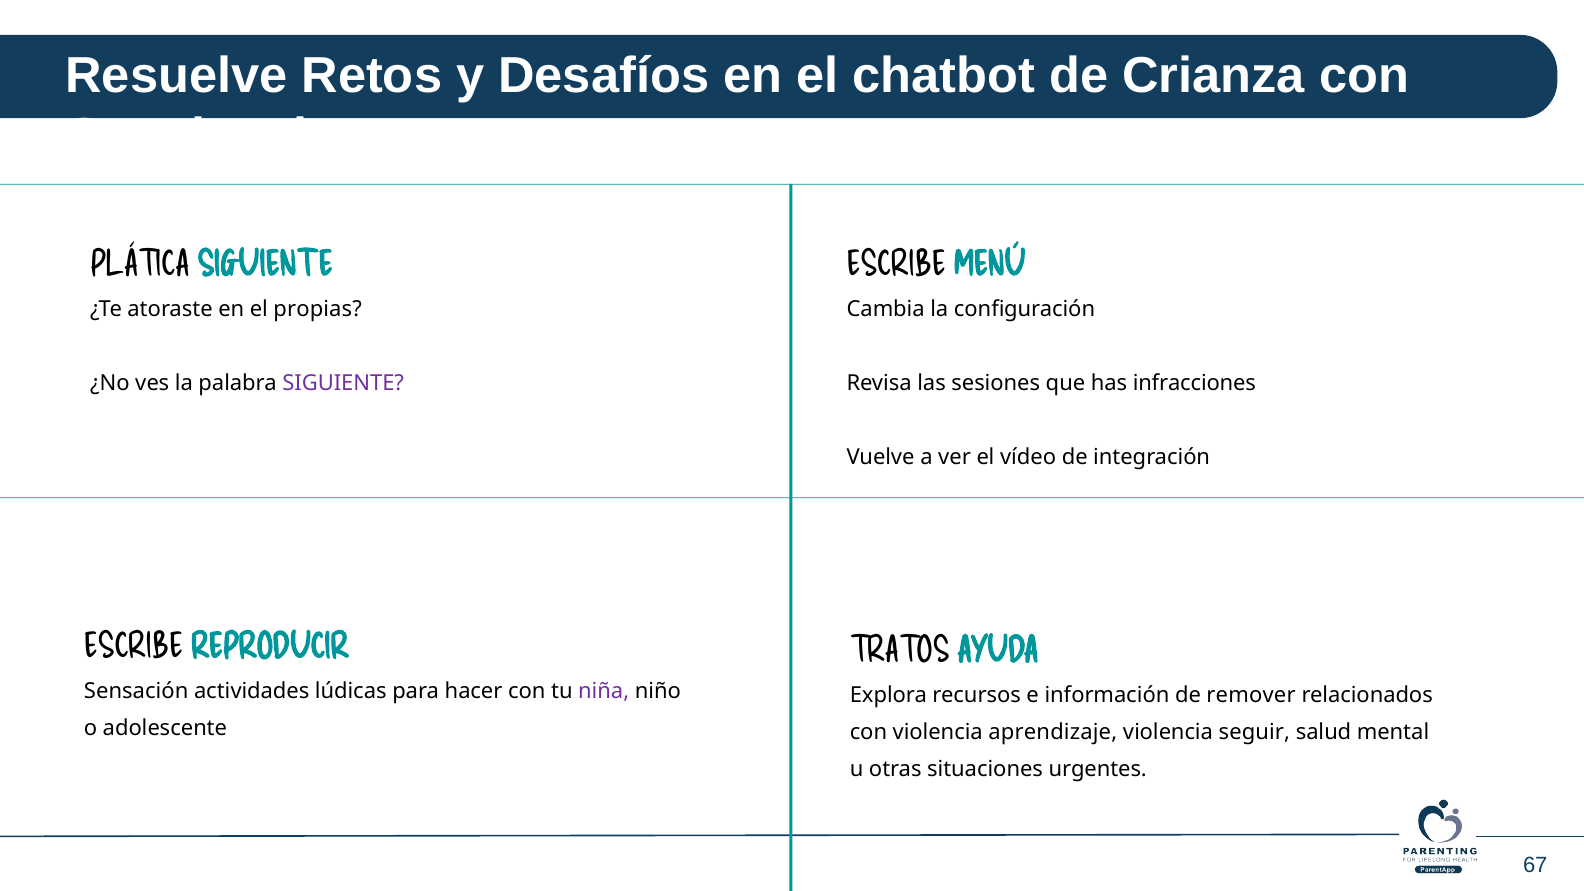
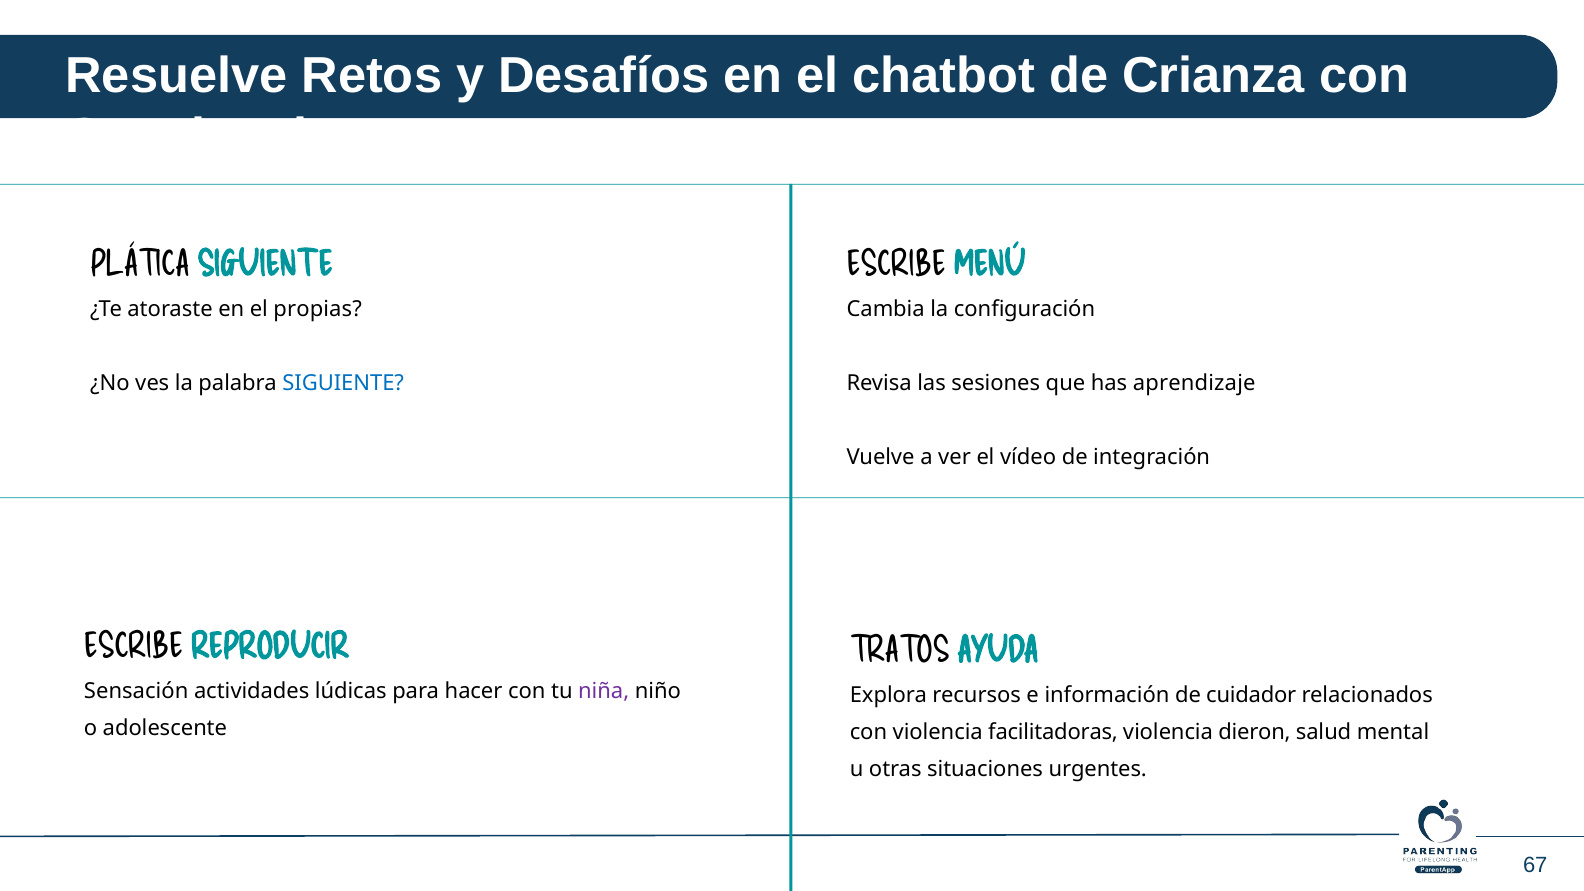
SIGUIENTE colour: purple -> blue (343, 383)
infracciones: infracciones -> aprendizaje (1194, 383)
remover: remover -> cuidador (1251, 695)
aprendizaje: aprendizaje -> facilitadoras (1053, 732)
seguir: seguir -> dieron (1255, 732)
